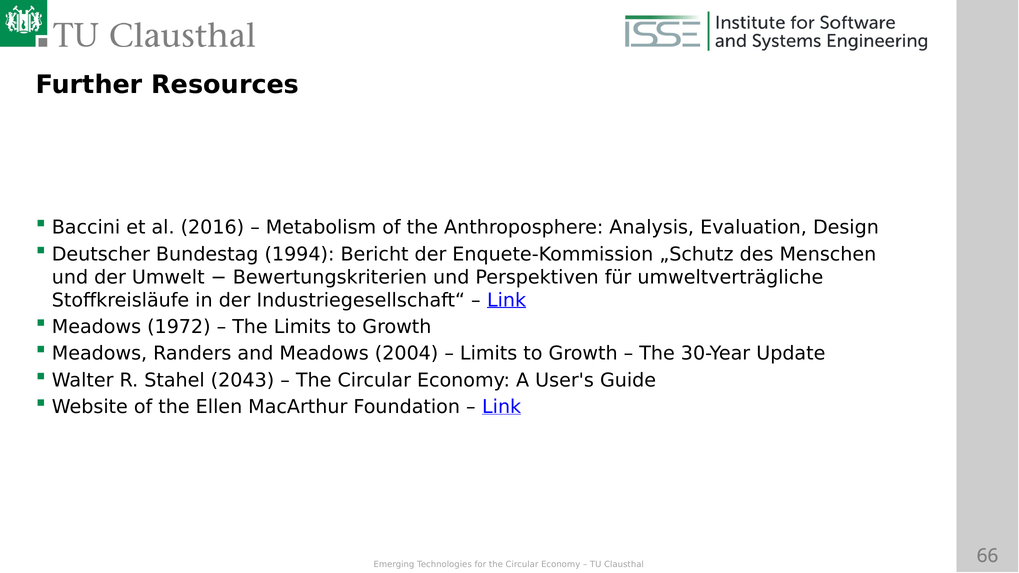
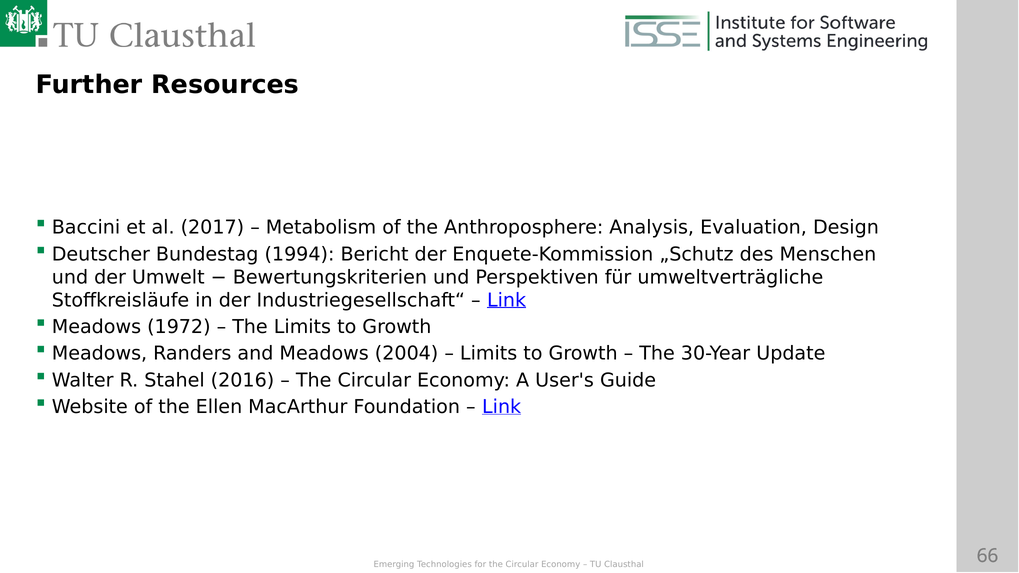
2016: 2016 -> 2017 (212, 228)
2043: 2043 -> 2016 (242, 381)
